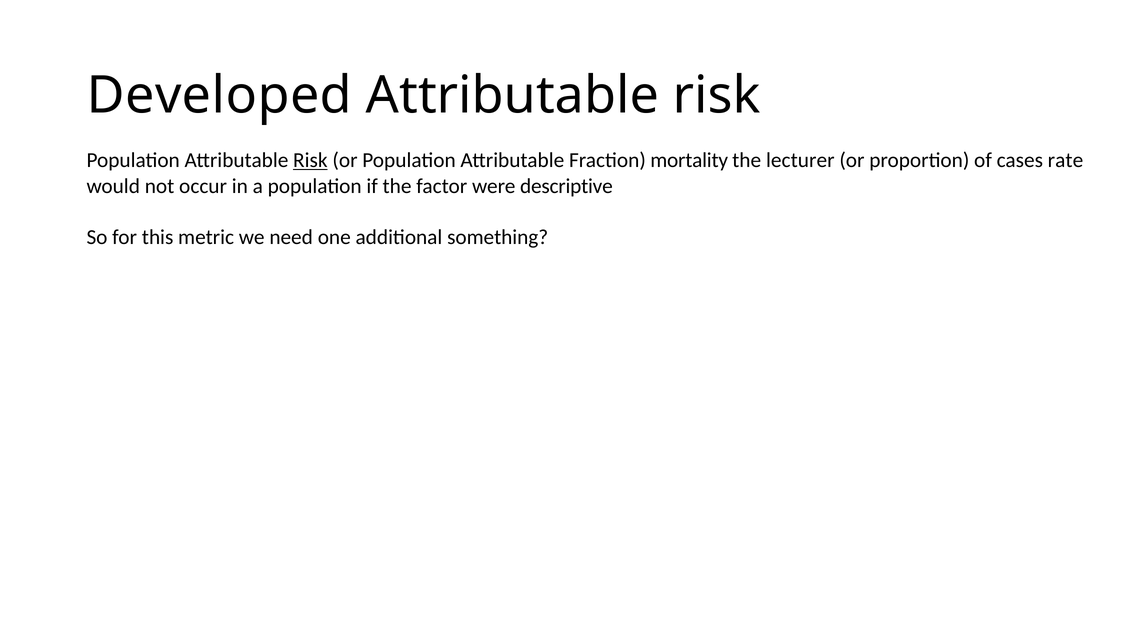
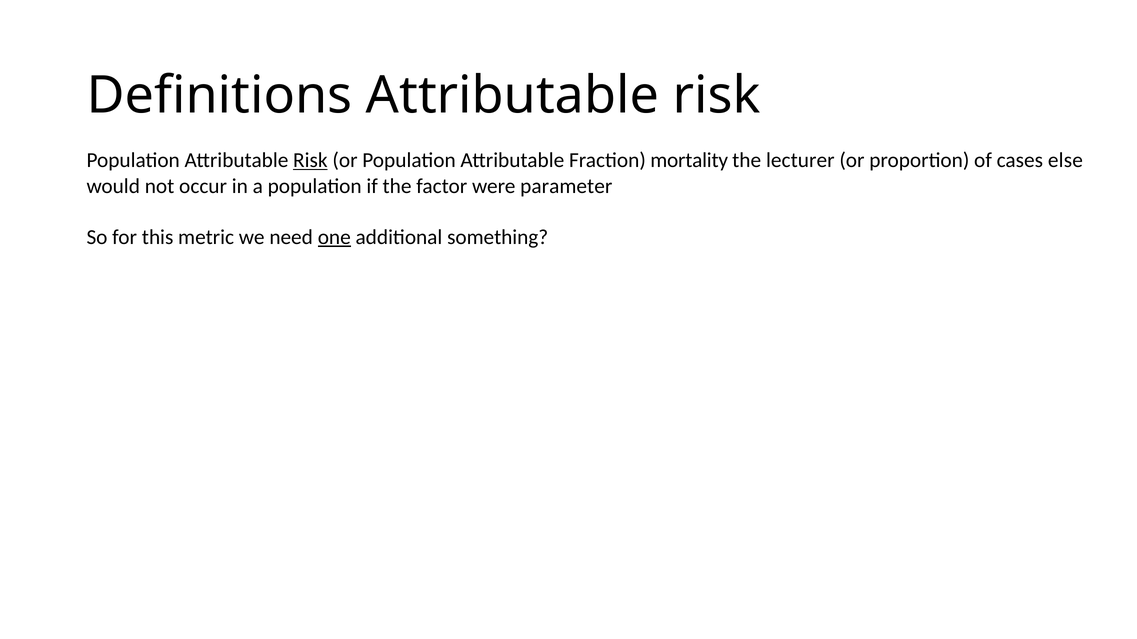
Developed: Developed -> Definitions (220, 96)
rate: rate -> else (1065, 161)
descriptive: descriptive -> parameter (566, 186)
one underline: none -> present (334, 237)
